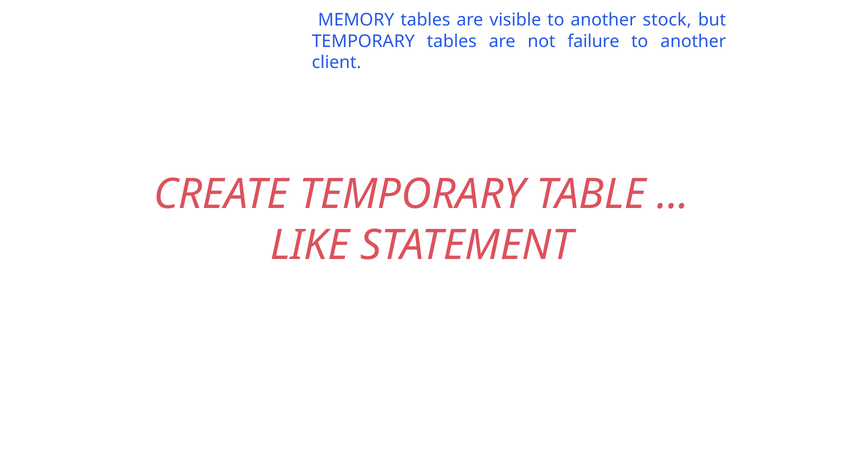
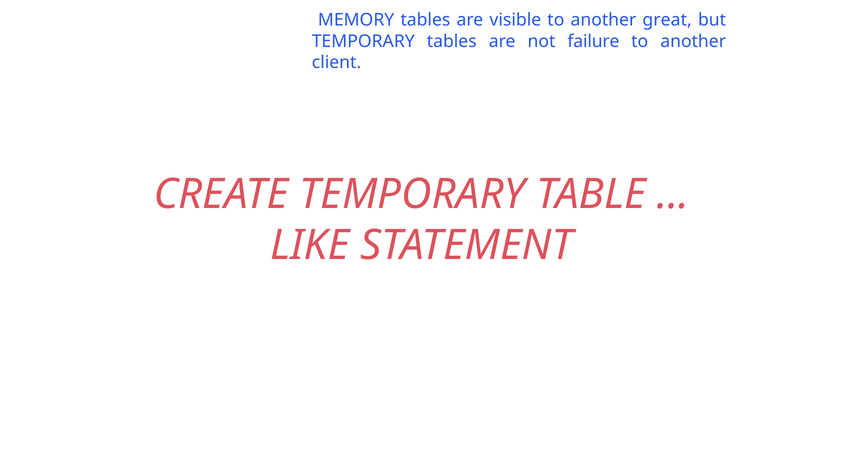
stock: stock -> great (667, 20)
